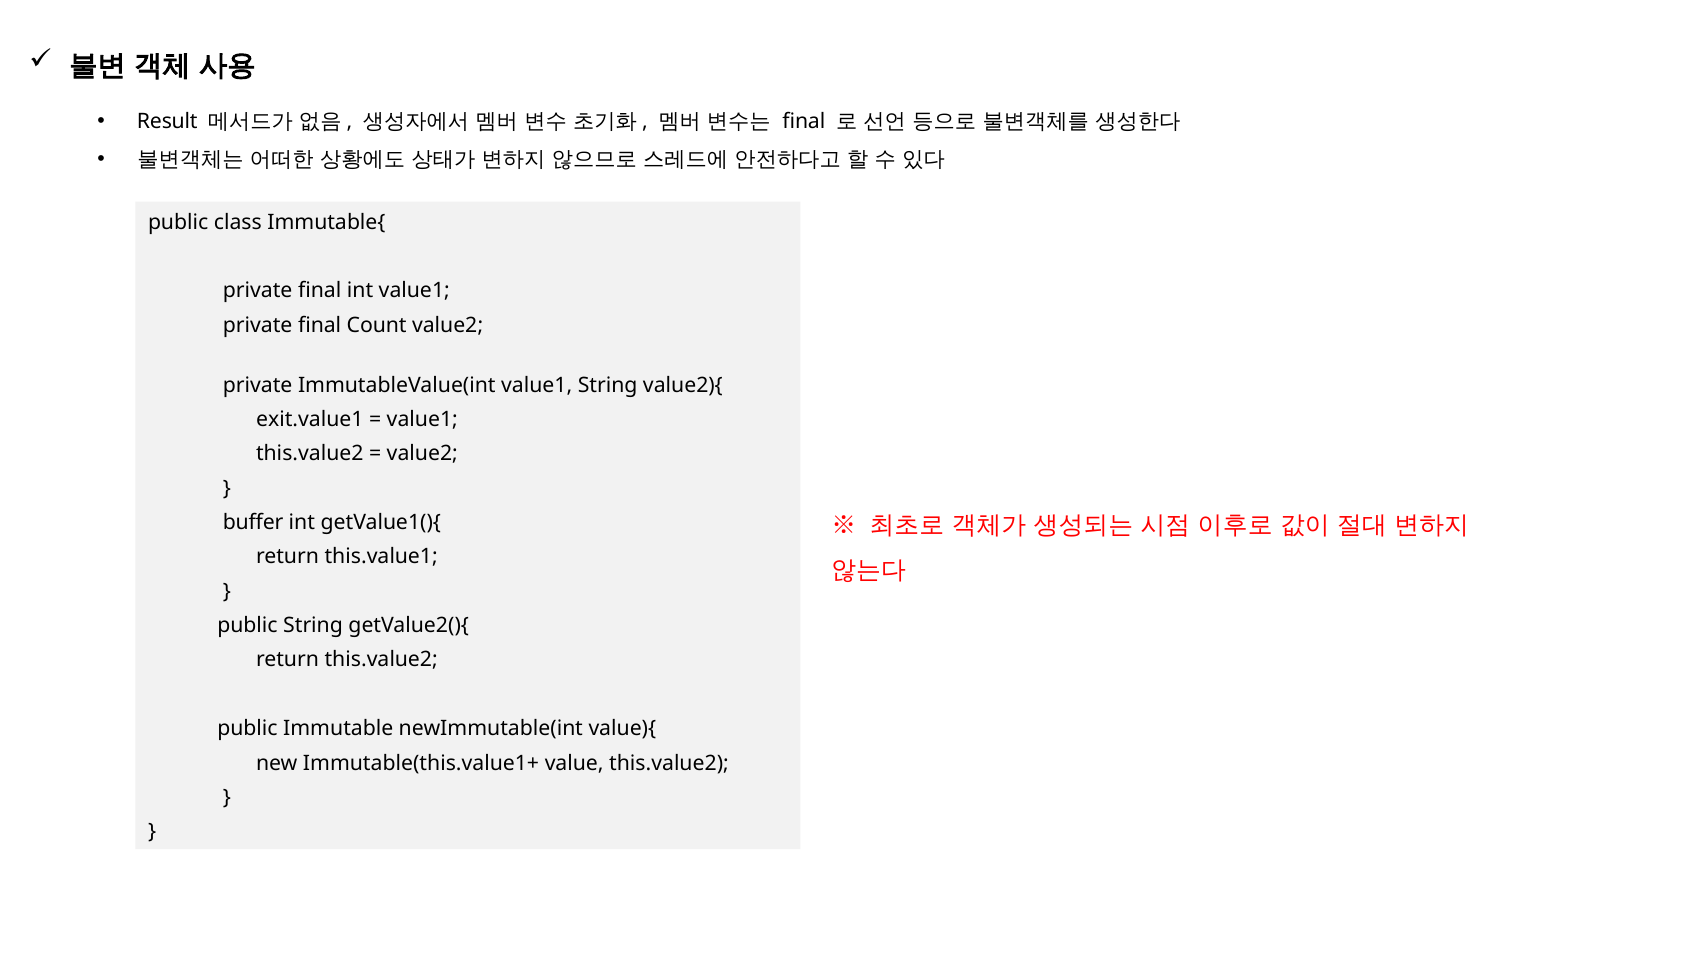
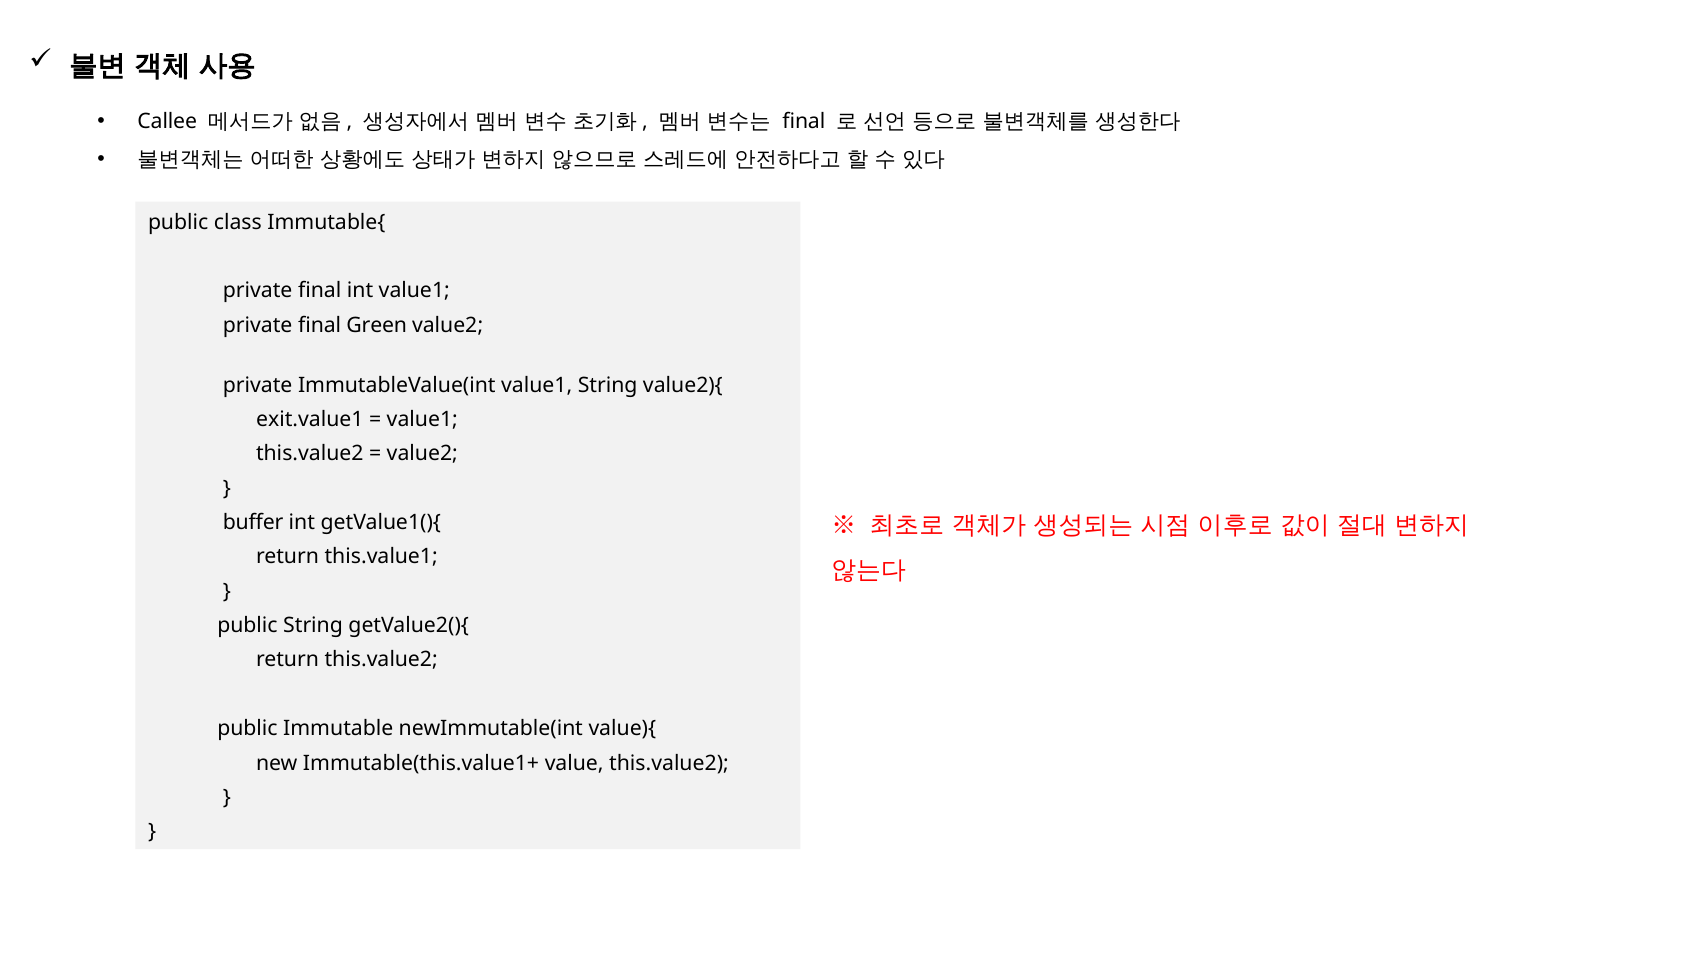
Result: Result -> Callee (167, 121)
Count: Count -> Green (377, 325)
